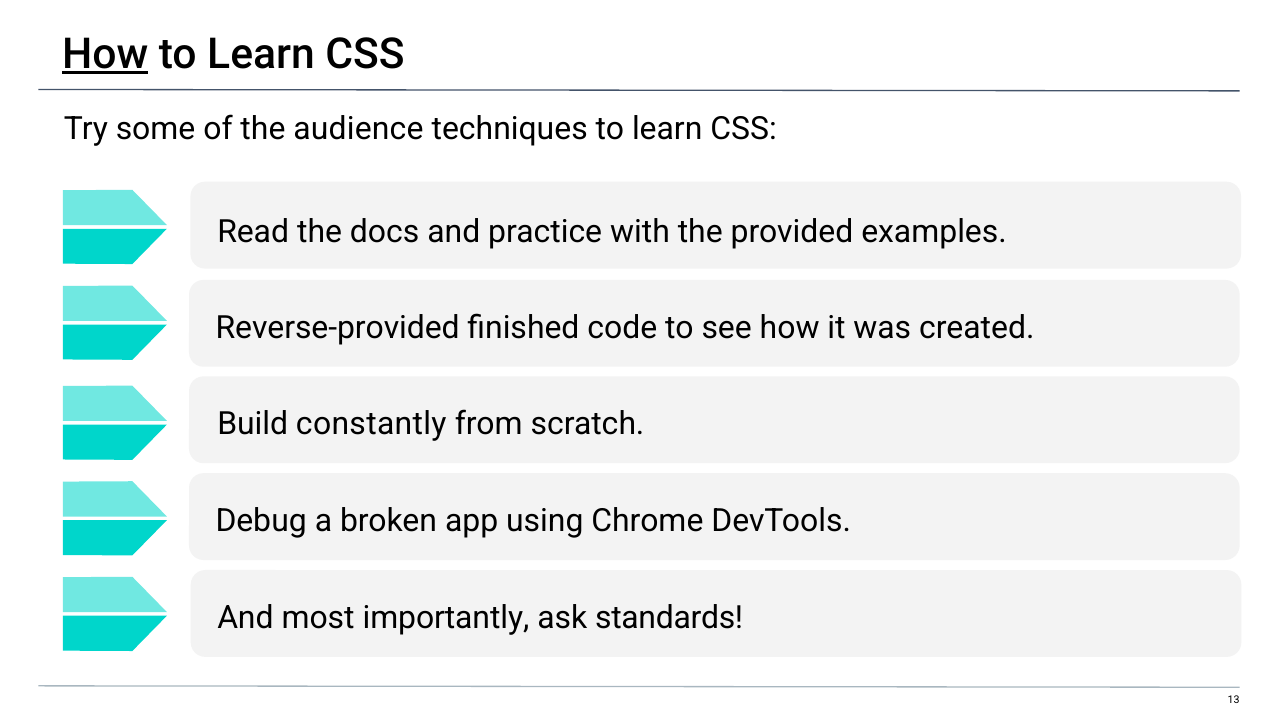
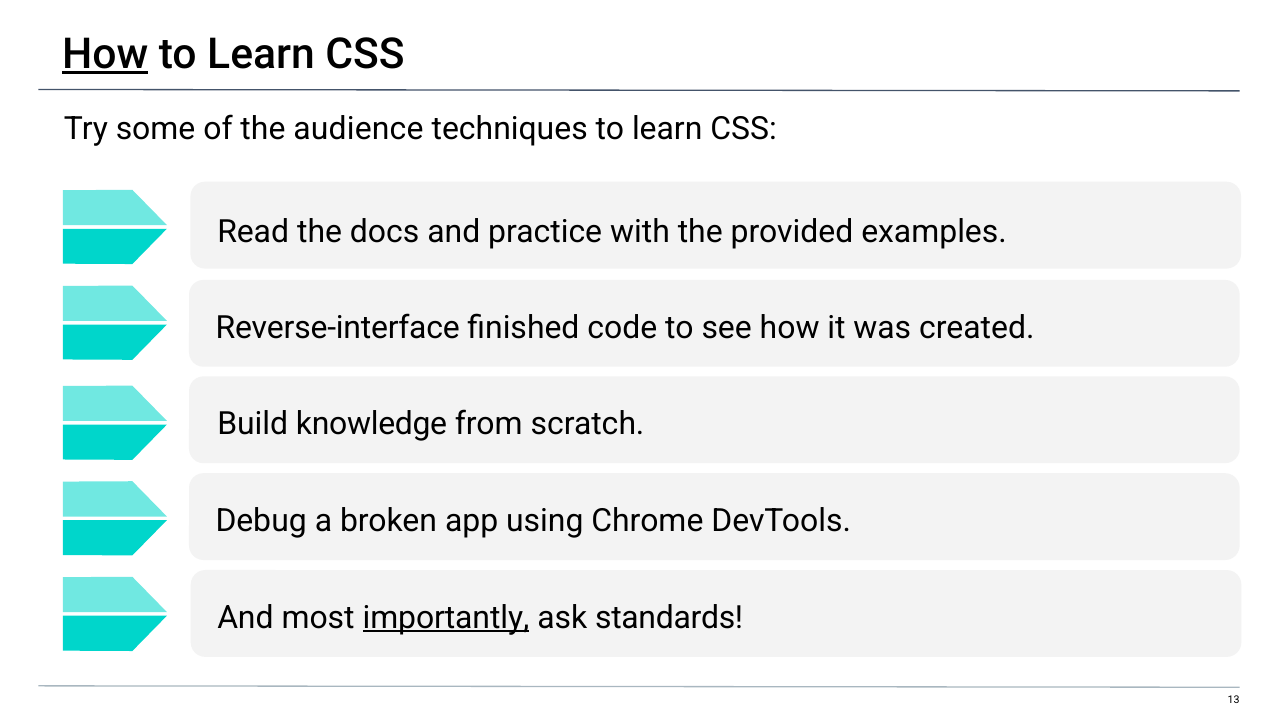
Reverse-provided: Reverse-provided -> Reverse-interface (338, 328)
constantly: constantly -> knowledge (372, 424)
importantly underline: none -> present (446, 617)
